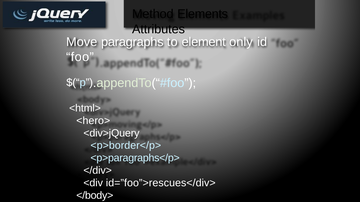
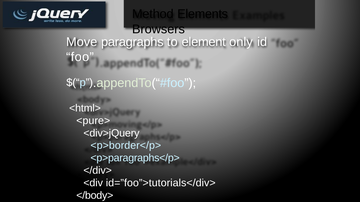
Attributes: Attributes -> Browsers (158, 29)
<hero>: <hero> -> <pure> (93, 121)
id=”foo”>rescues</div>: id=”foo”>rescues</div> -> id=”foo”>tutorials</div> (161, 183)
